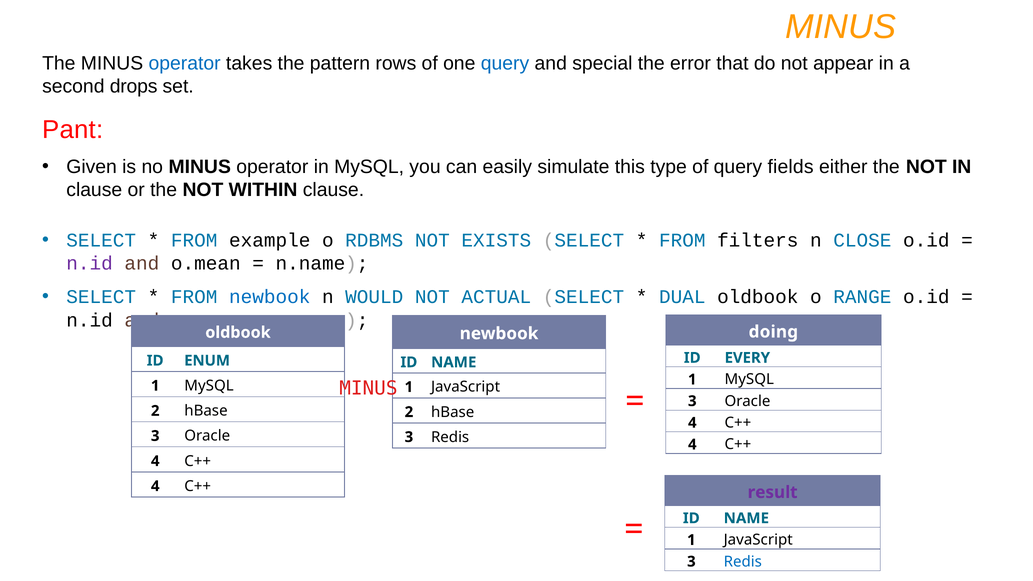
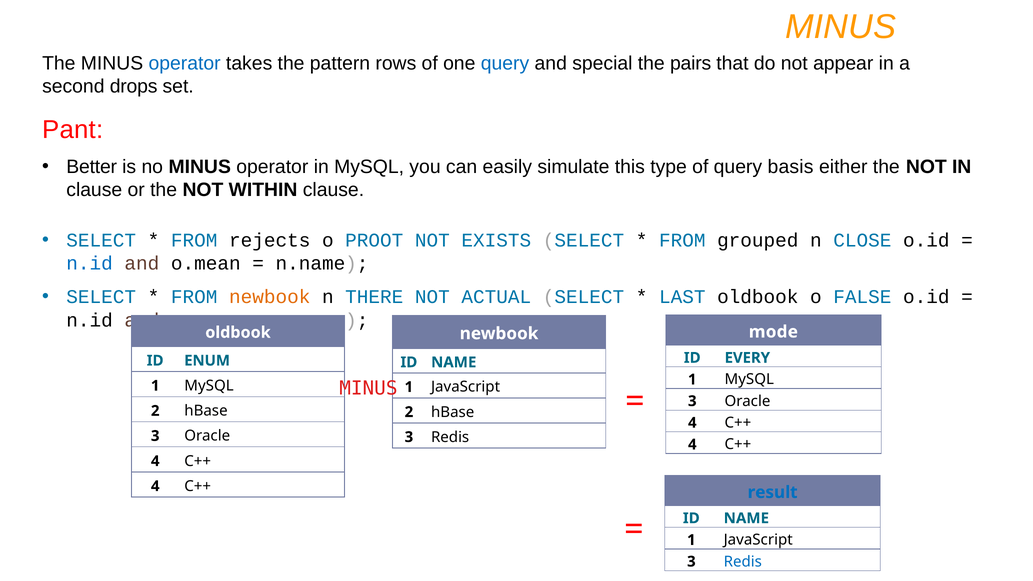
error: error -> pairs (691, 63)
Given: Given -> Better (92, 167)
fields: fields -> basis (791, 167)
example: example -> rejects (270, 240)
RDBMS: RDBMS -> PROOT (374, 240)
filters: filters -> grouped (758, 240)
n.id colour: purple -> blue (90, 263)
newbook colour: blue -> orange (270, 297)
WOULD: WOULD -> THERE (374, 297)
DUAL: DUAL -> LAST (682, 297)
RANGE: RANGE -> FALSE (862, 297)
doing: doing -> mode (773, 332)
result colour: purple -> blue (773, 492)
